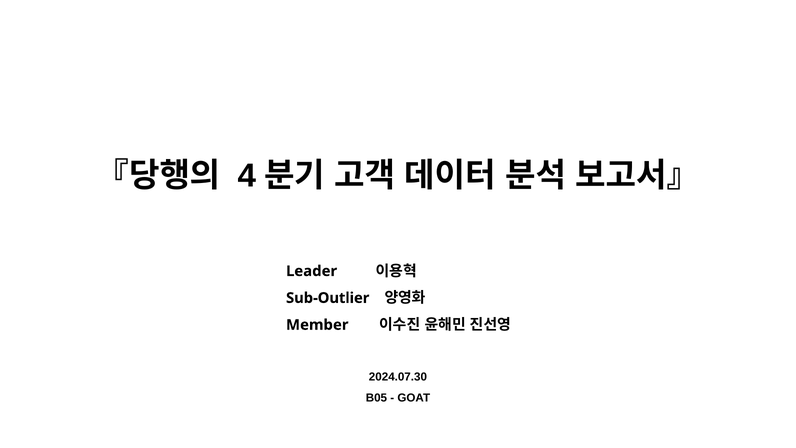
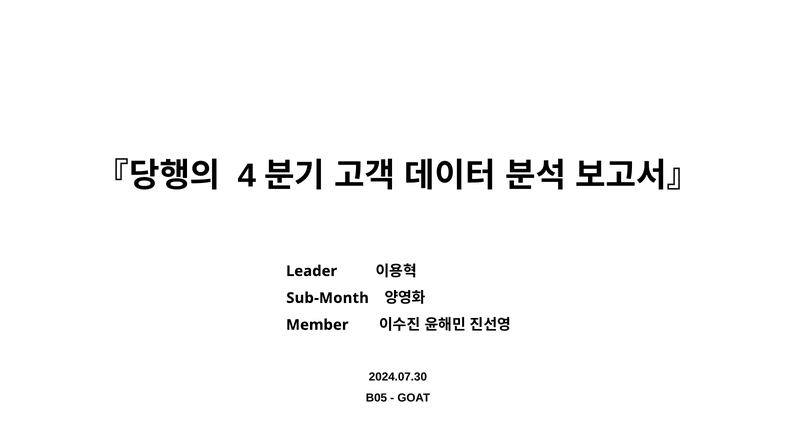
Sub-Outlier: Sub-Outlier -> Sub-Month (328, 298)
